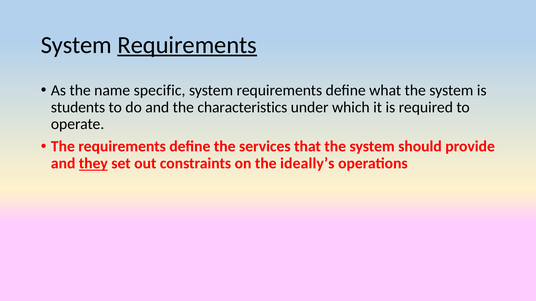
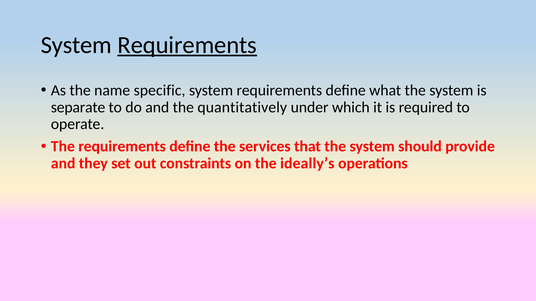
students: students -> separate (78, 107)
characteristics: characteristics -> quantitatively (242, 107)
they underline: present -> none (93, 164)
